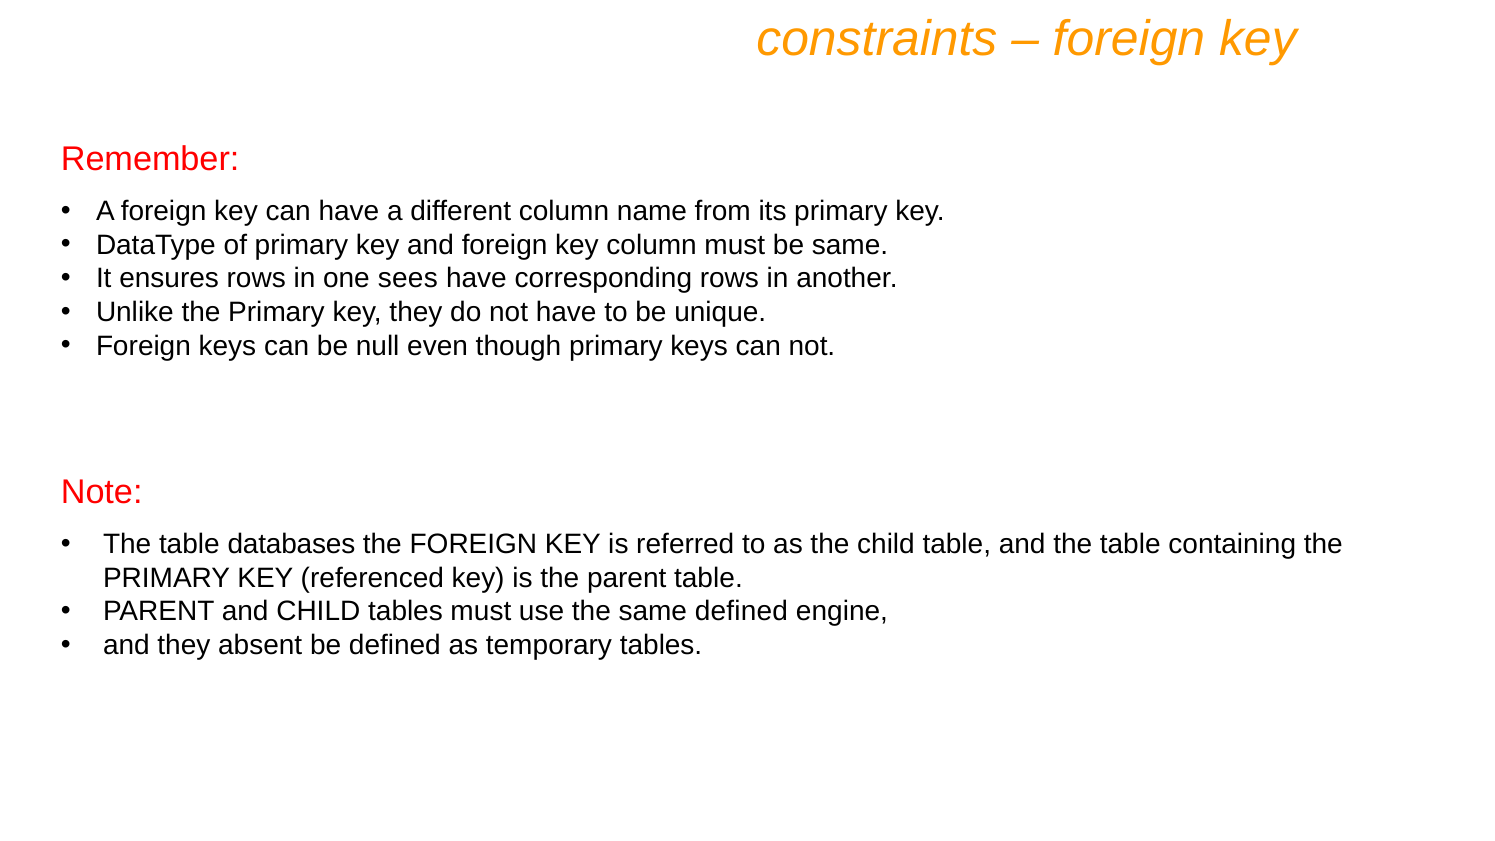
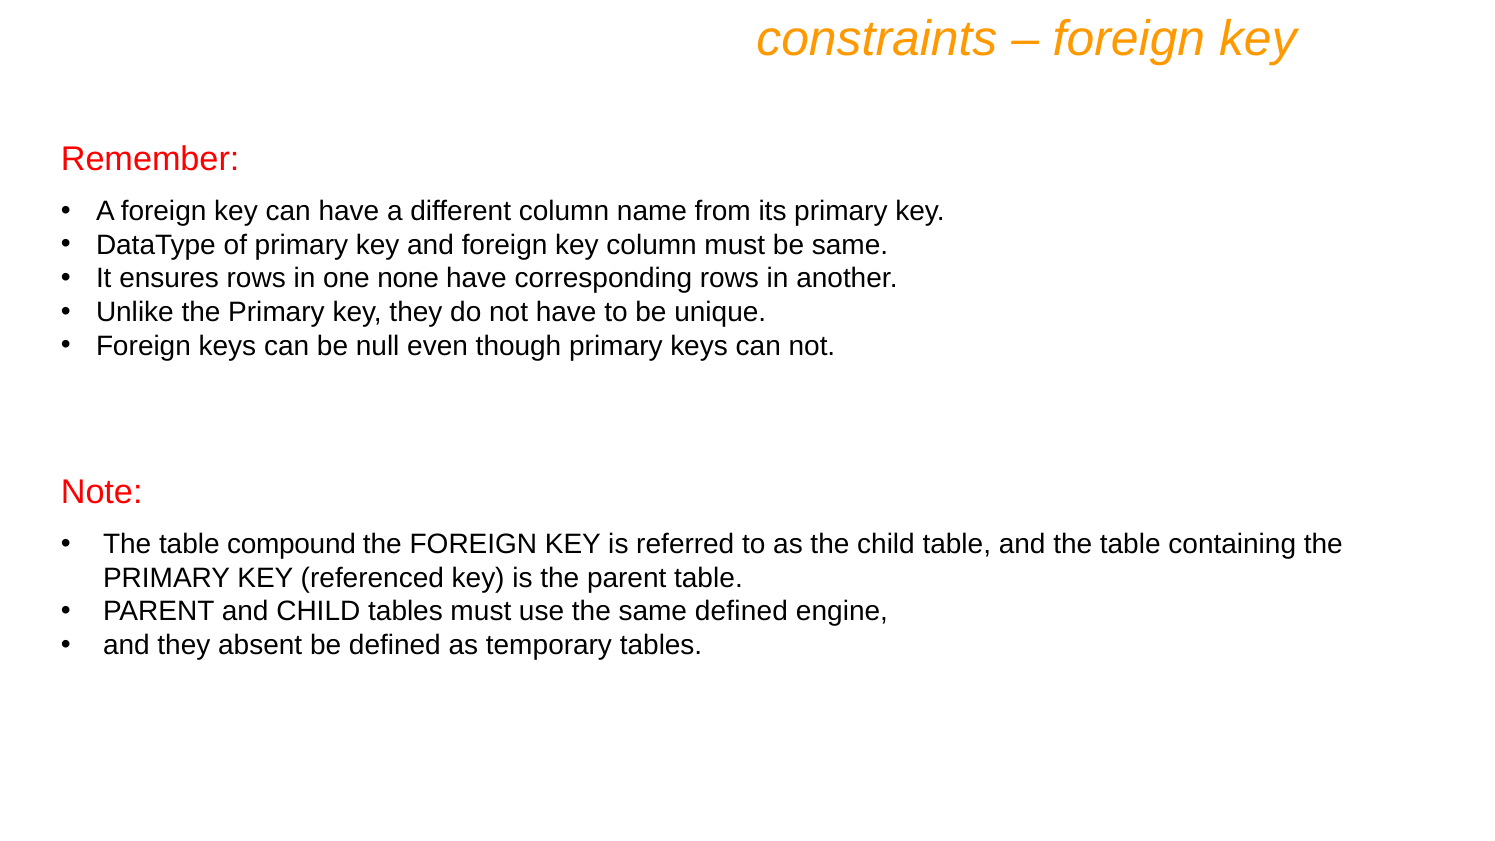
sees: sees -> none (408, 279)
databases: databases -> compound (291, 544)
